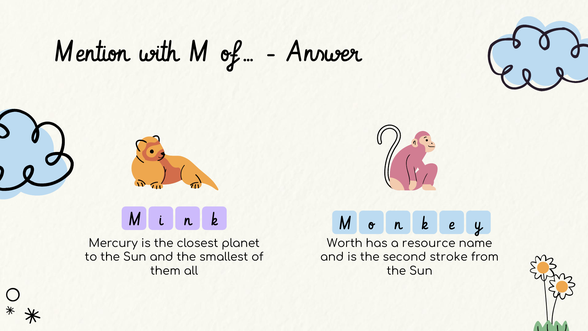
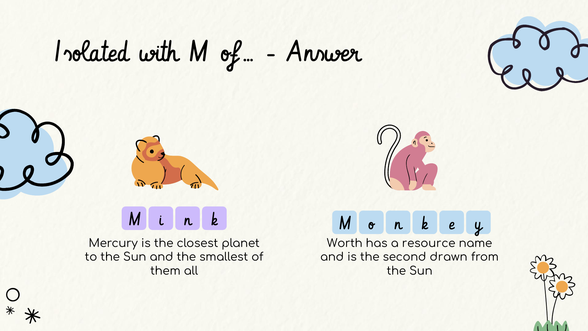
Mention: Mention -> Isolated (91, 52)
stroke: stroke -> drawn (449, 257)
